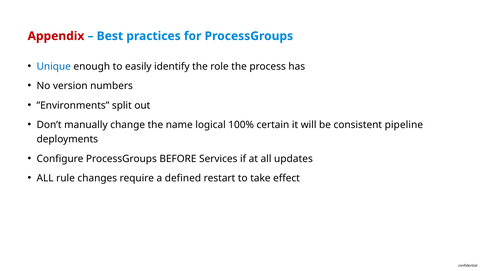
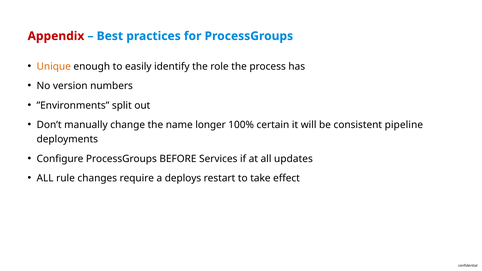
Unique colour: blue -> orange (54, 66)
logical: logical -> longer (211, 125)
defined: defined -> deploys (183, 178)
